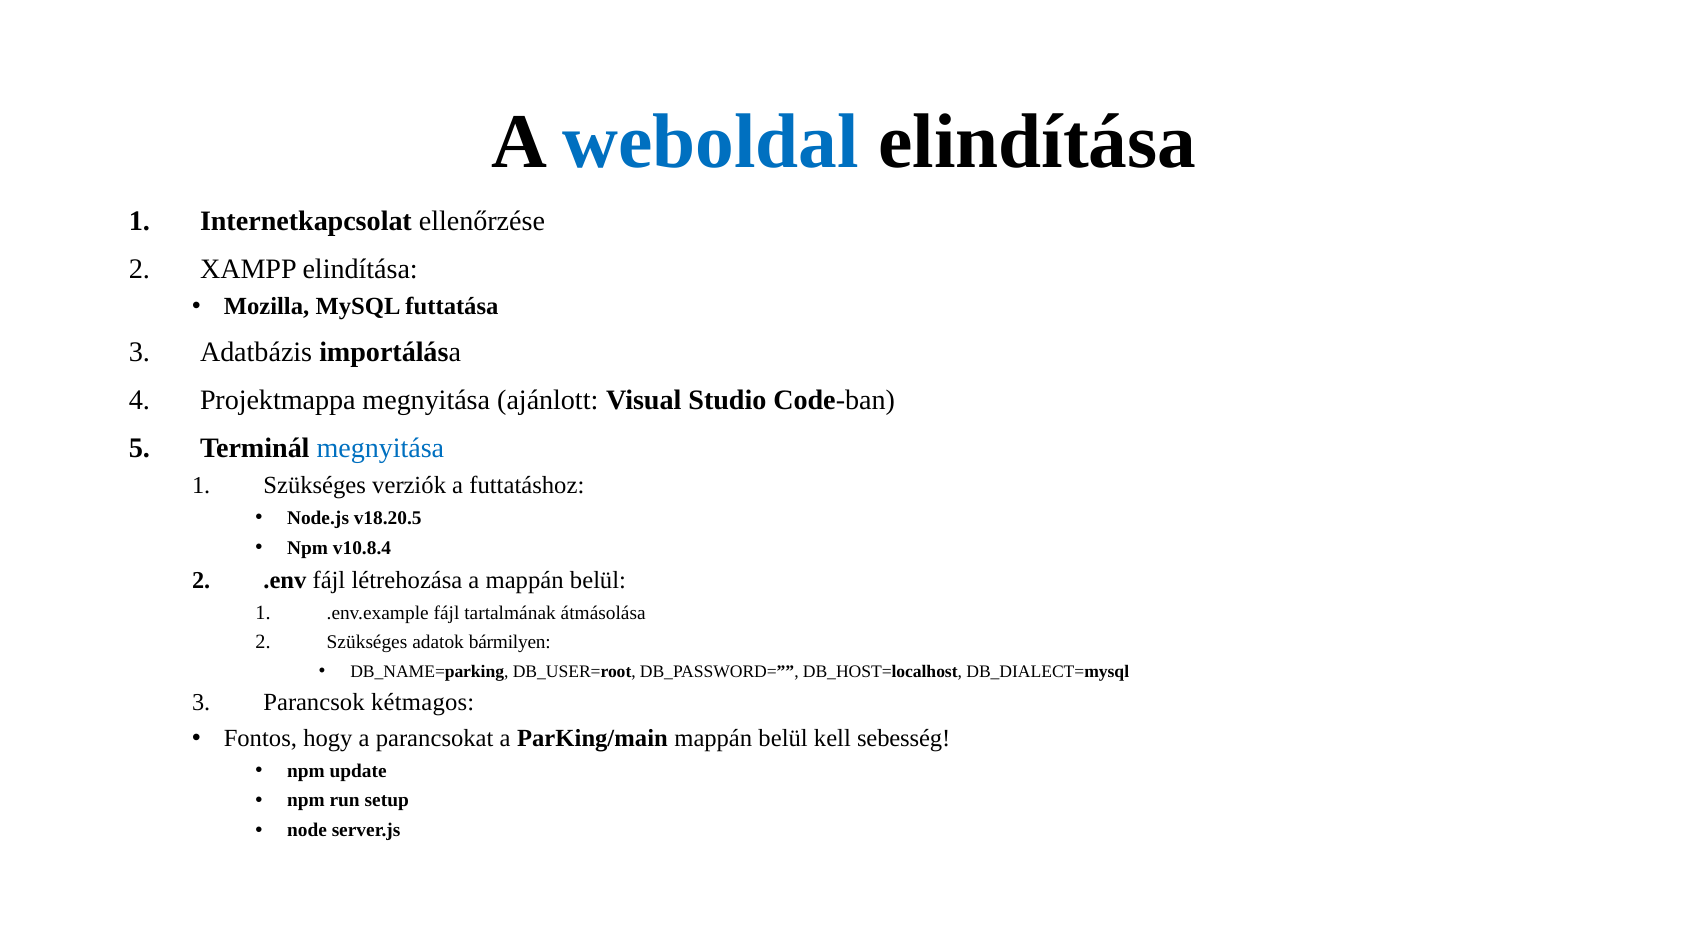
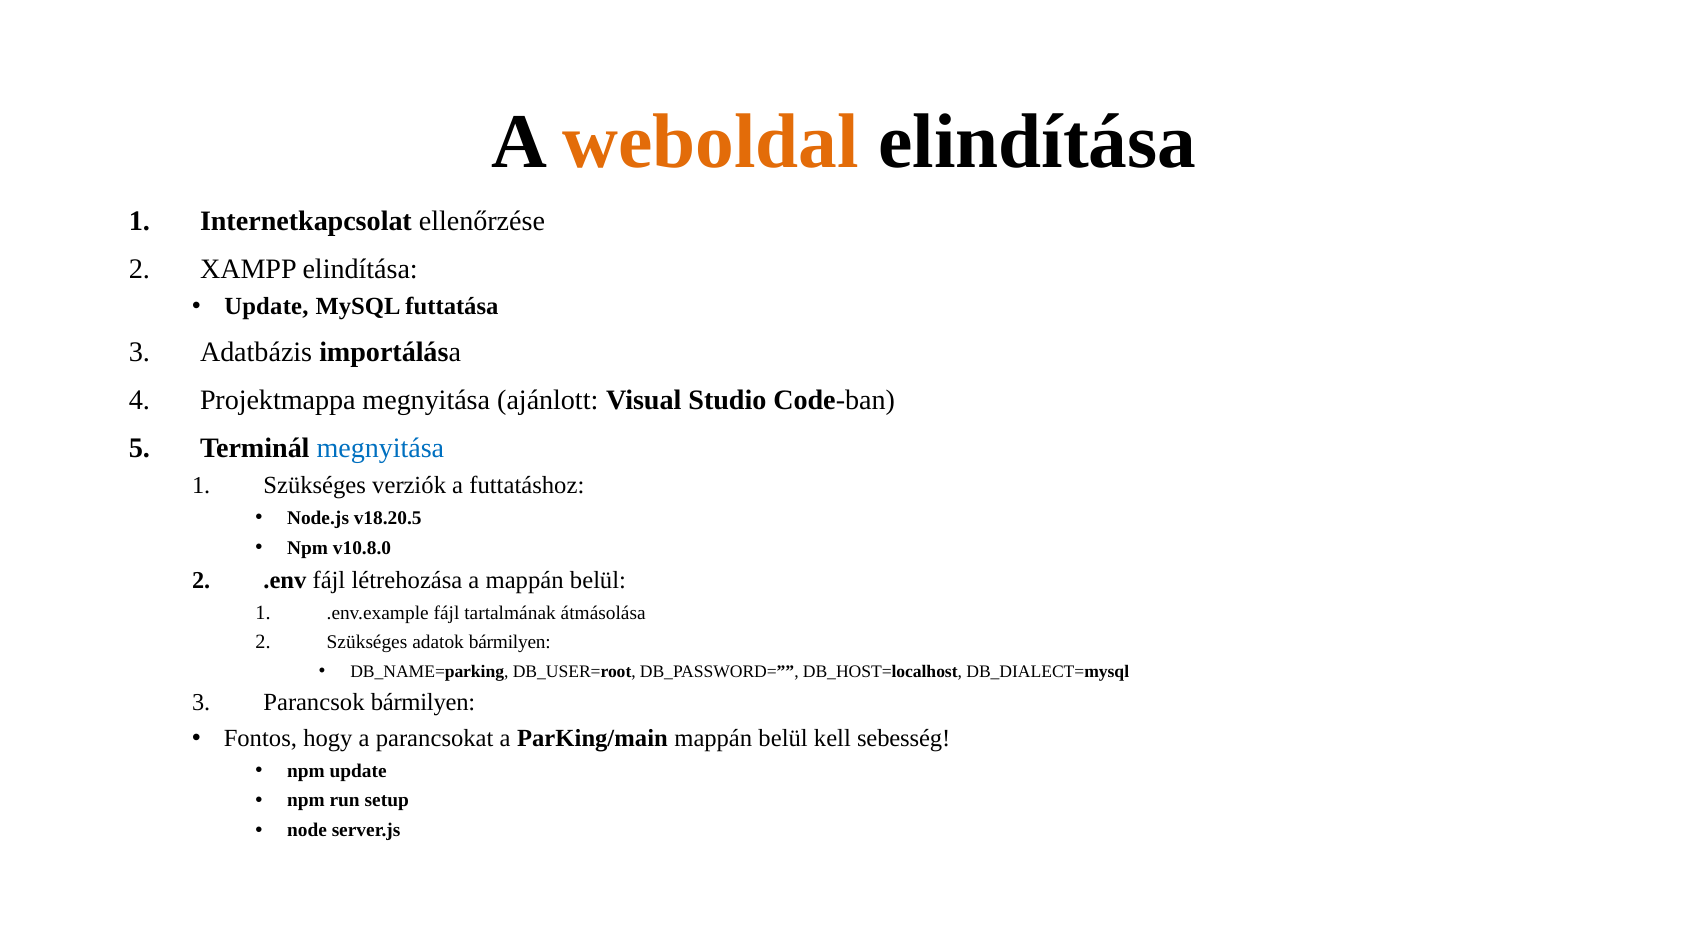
weboldal colour: blue -> orange (711, 142)
Mozilla: Mozilla -> Update (266, 306)
v10.8.4: v10.8.4 -> v10.8.0 (362, 548)
Parancsok kétmagos: kétmagos -> bármilyen (423, 703)
